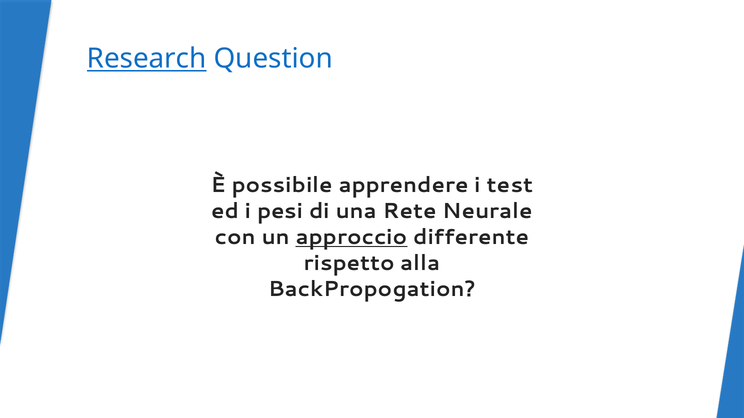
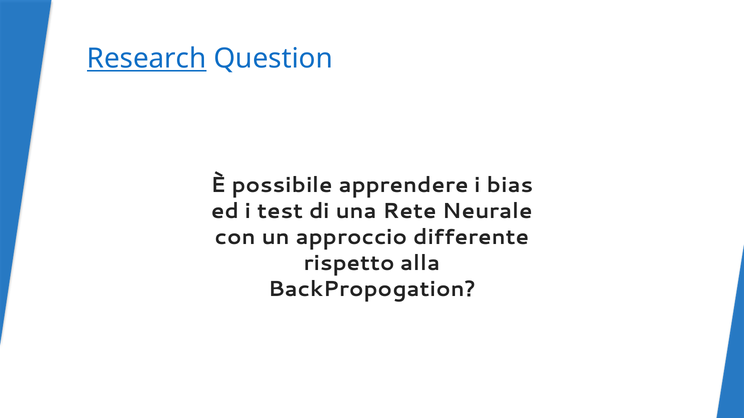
test: test -> bias (510, 185)
pesi: pesi -> test (280, 211)
approccio underline: present -> none (352, 238)
